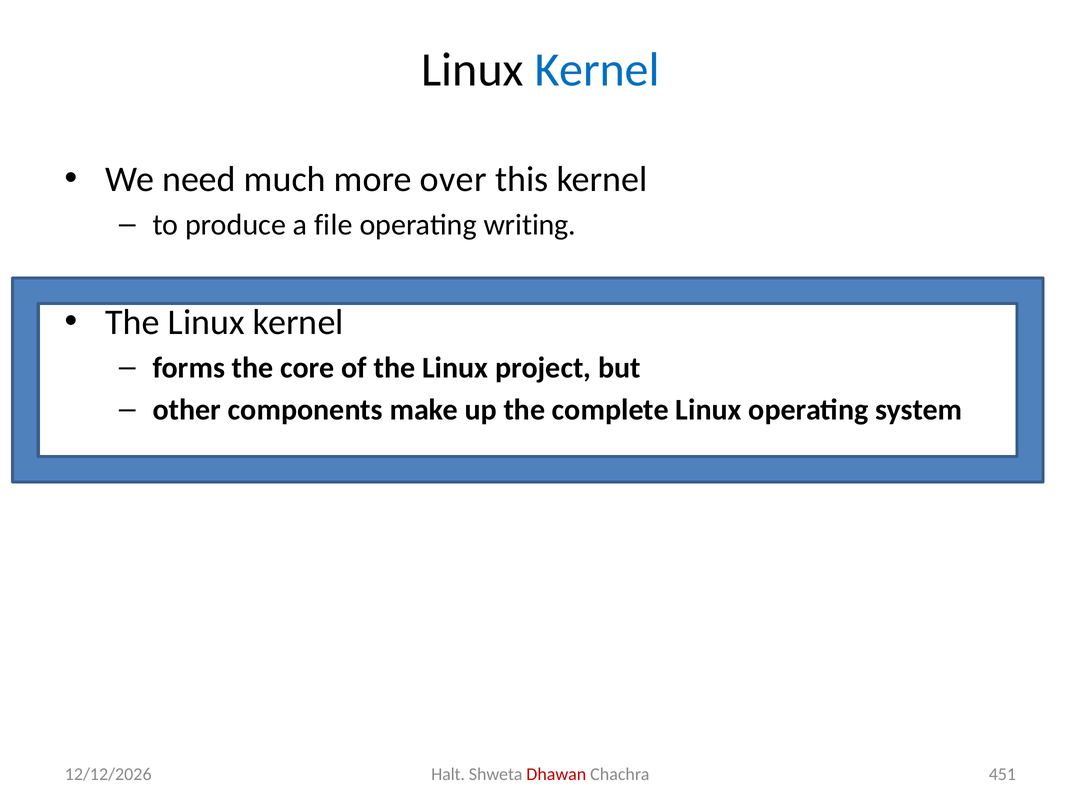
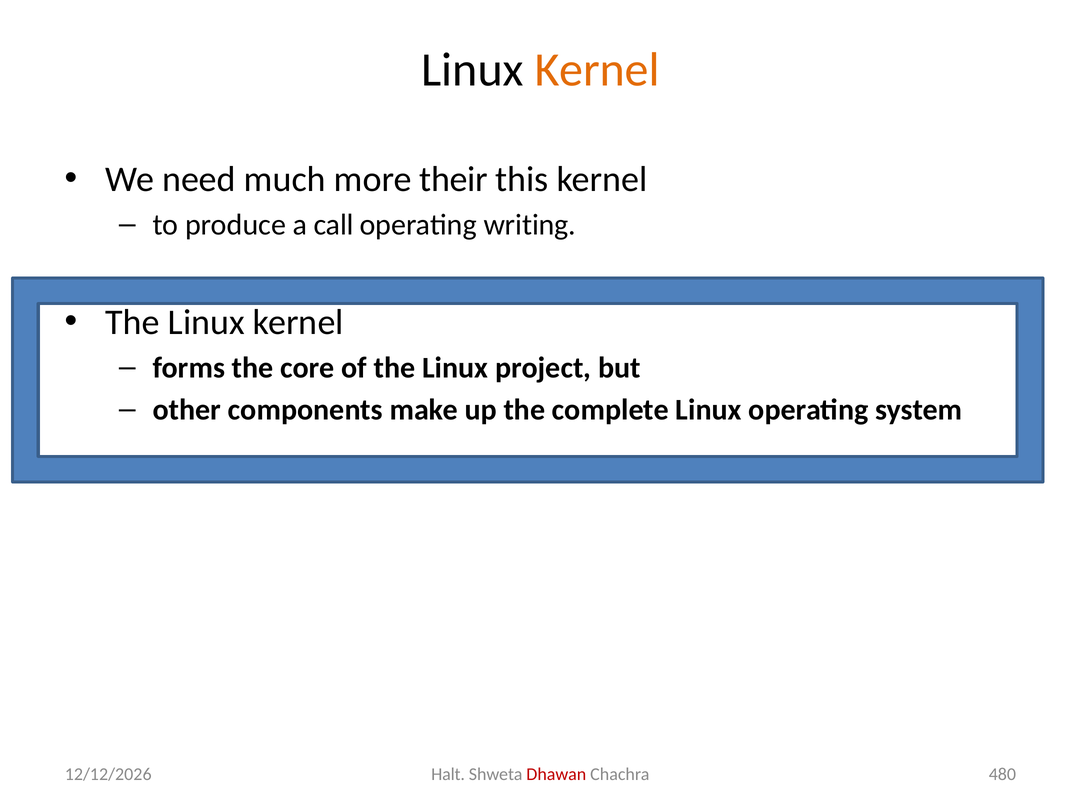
Kernel colour: blue -> orange (597, 70)
over: over -> their (454, 180)
file: file -> call (334, 225)
451: 451 -> 480 (1002, 774)
